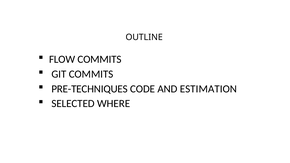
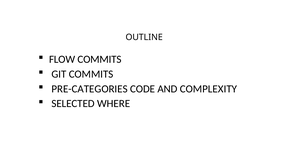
PRE-TECHNIQUES: PRE-TECHNIQUES -> PRE-CATEGORIES (90, 89)
ESTIMATION: ESTIMATION -> COMPLEXITY (208, 89)
